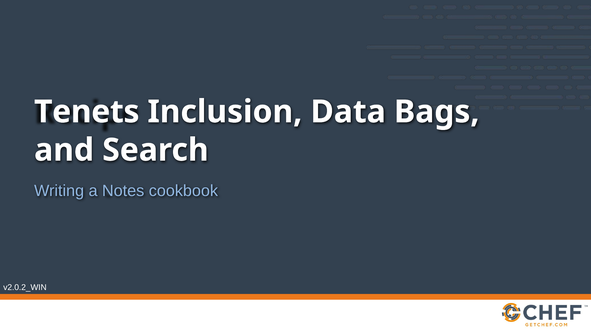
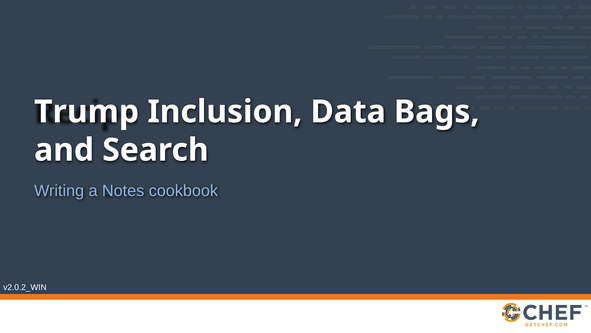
Tenets: Tenets -> Trump (87, 112)
